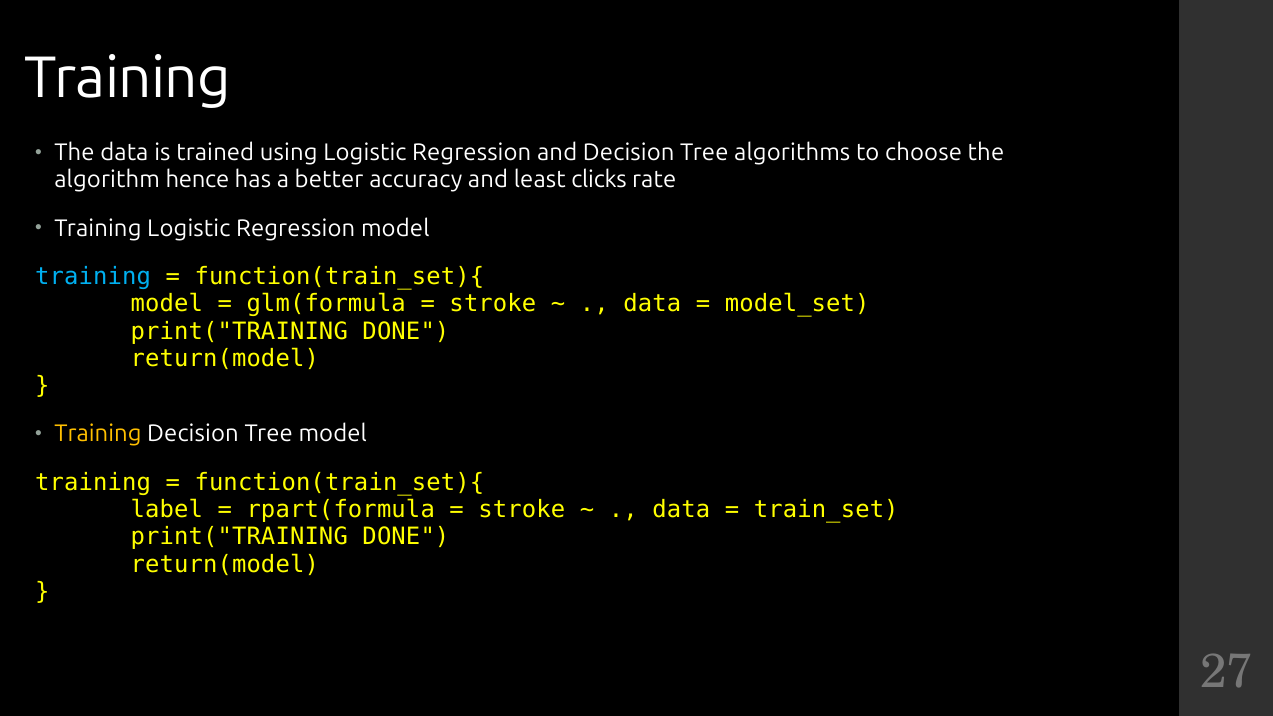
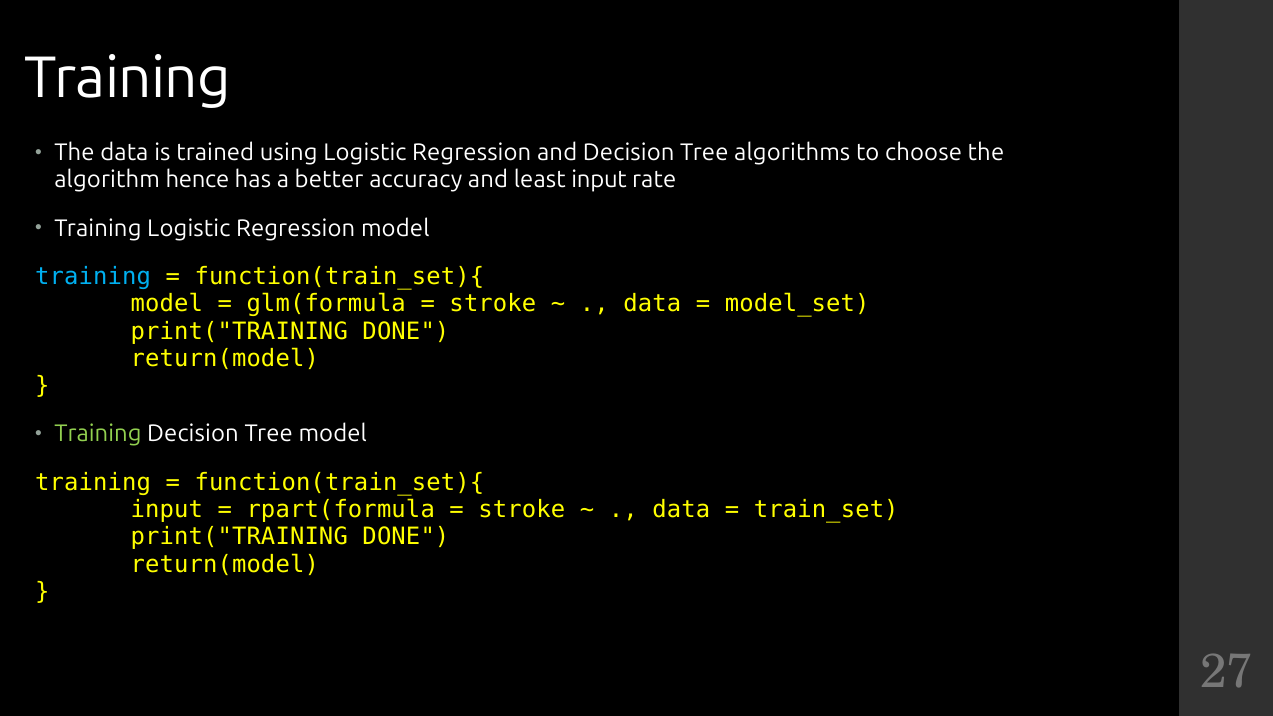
least clicks: clicks -> input (599, 180)
Training colour: yellow -> light green (98, 434)
label: label -> input (167, 510)
